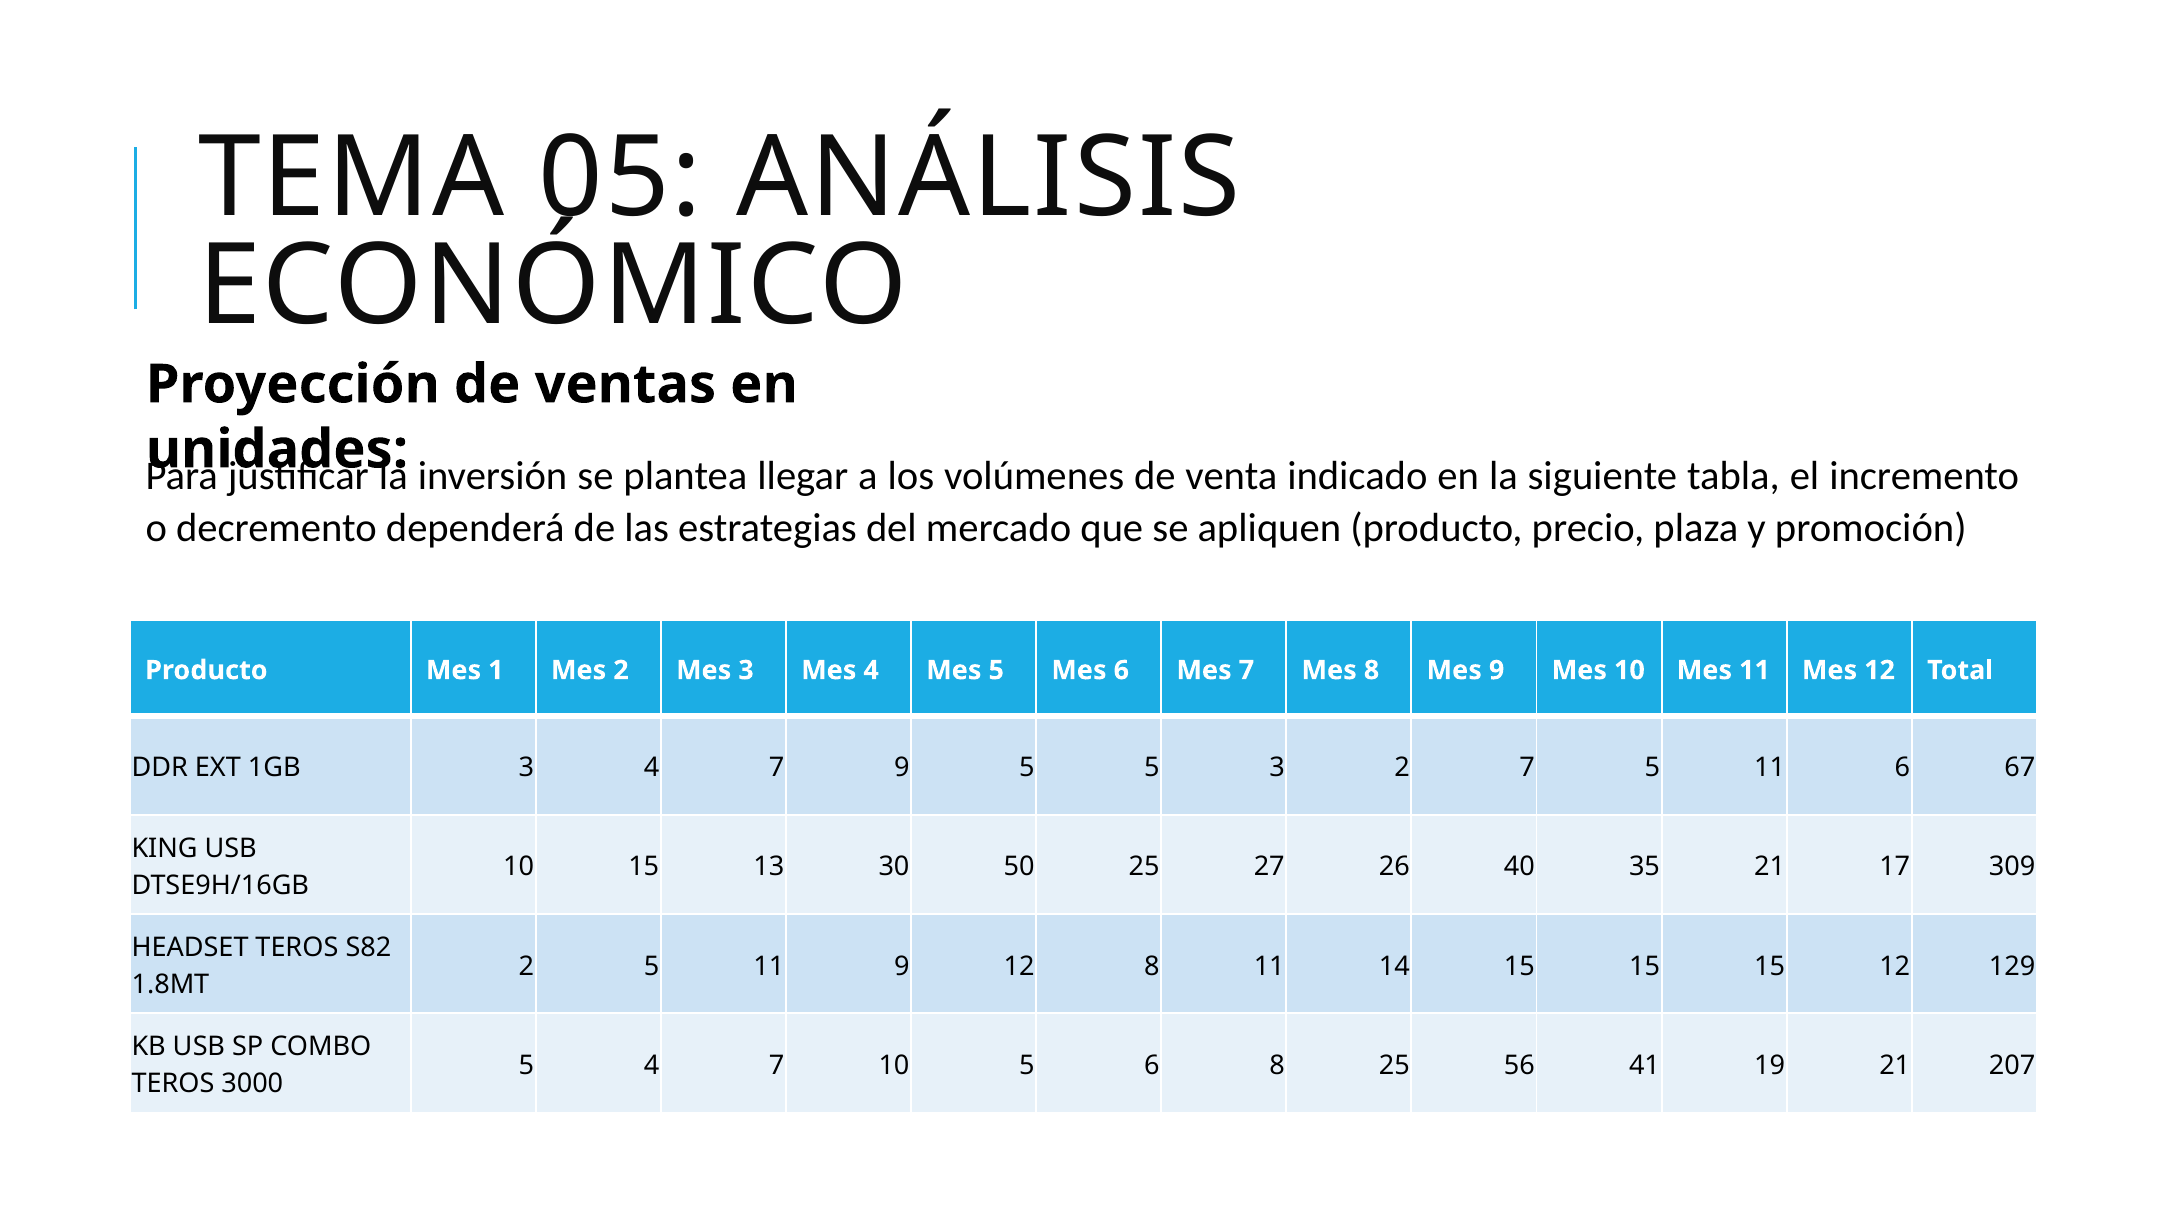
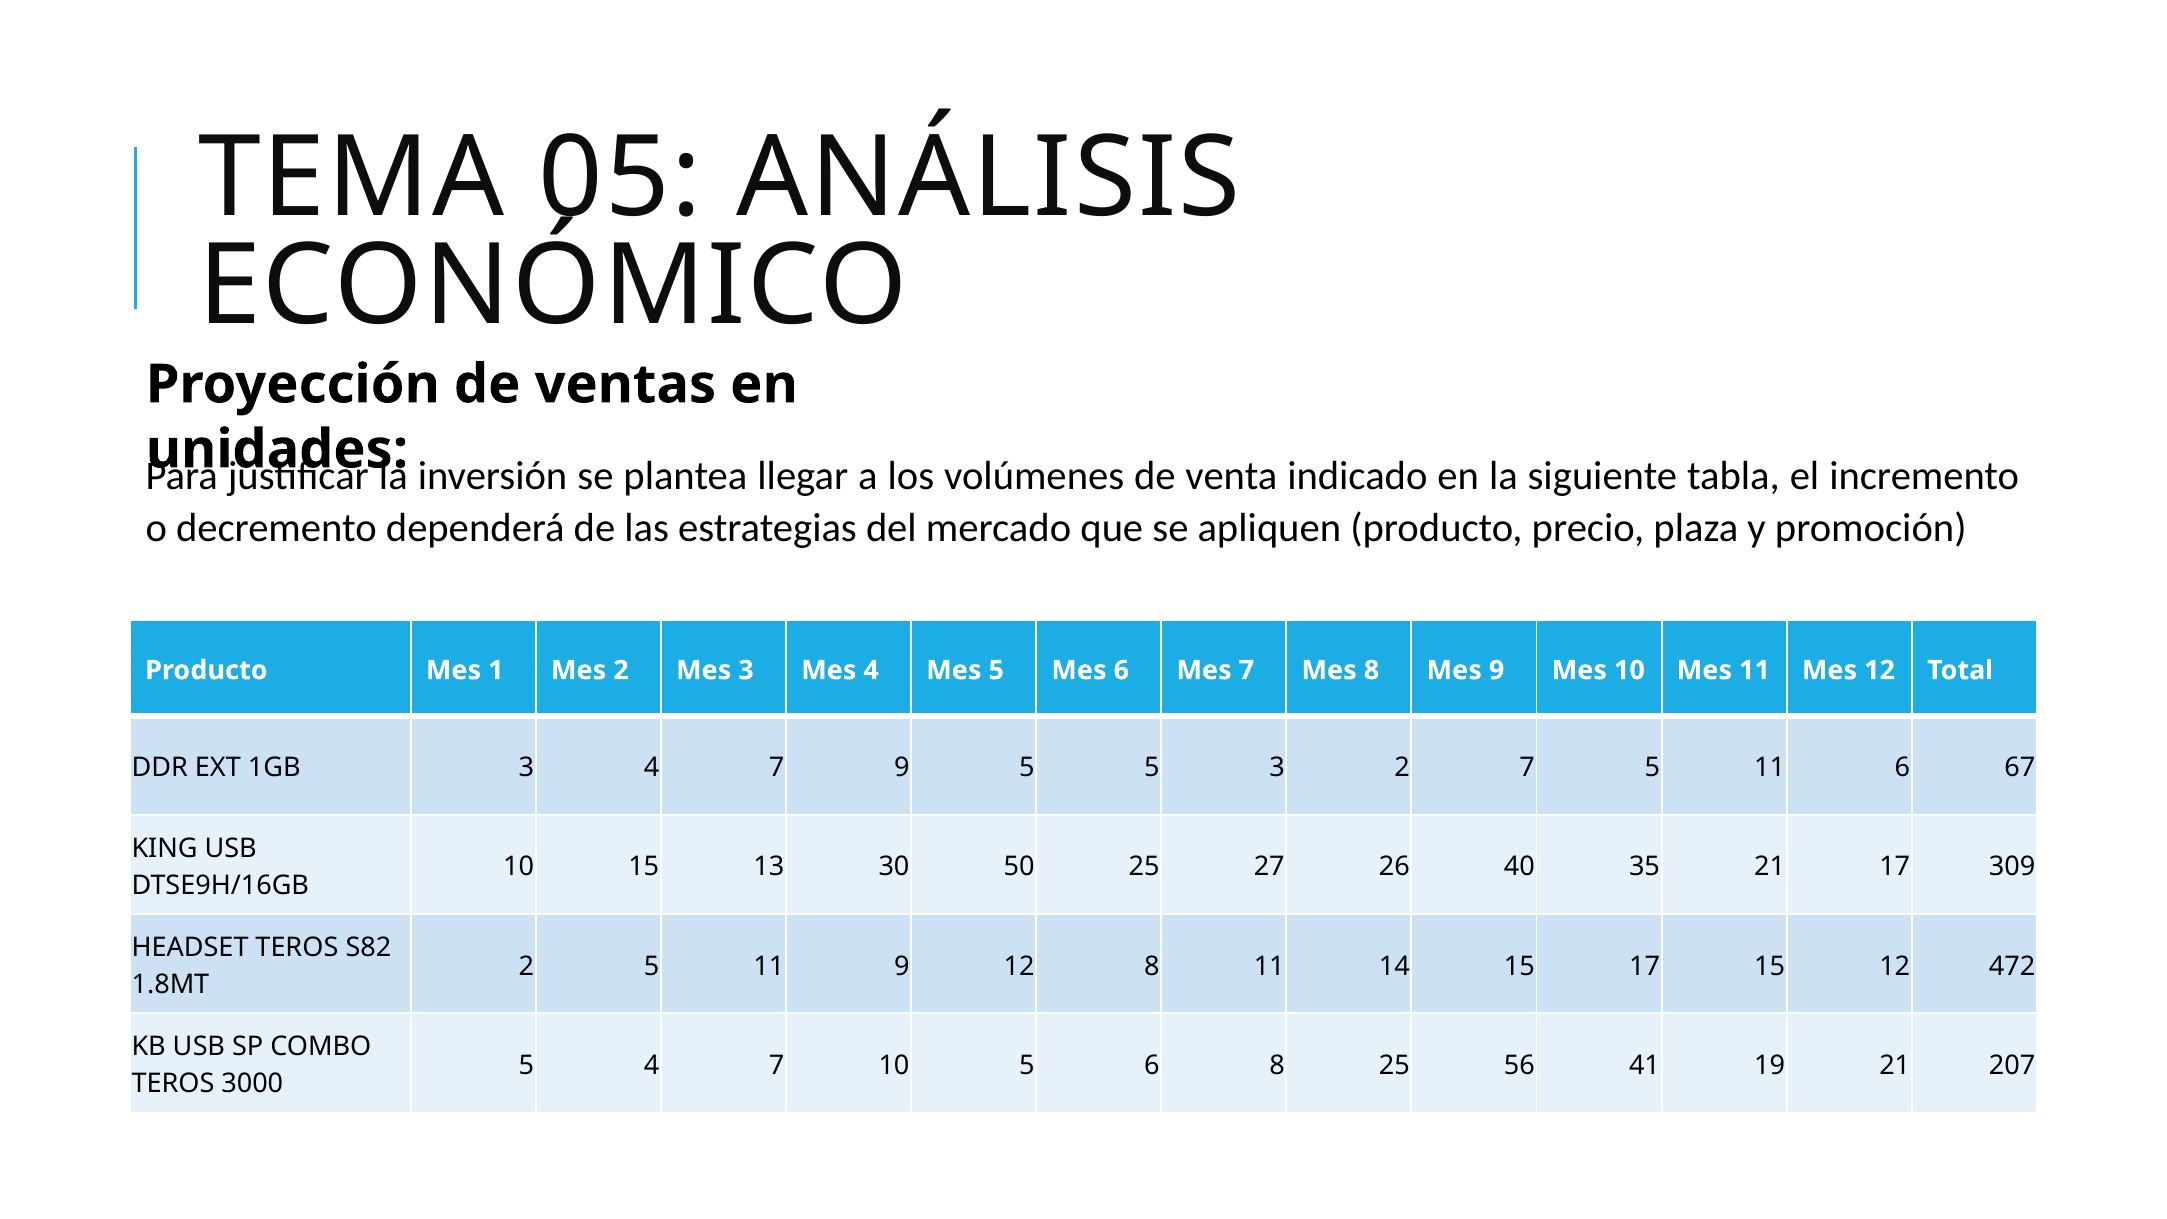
14 15 15: 15 -> 17 (1645, 966)
129: 129 -> 472 (2012, 966)
